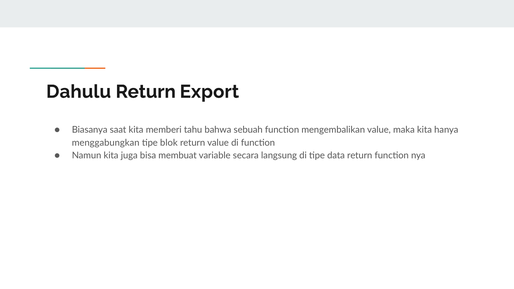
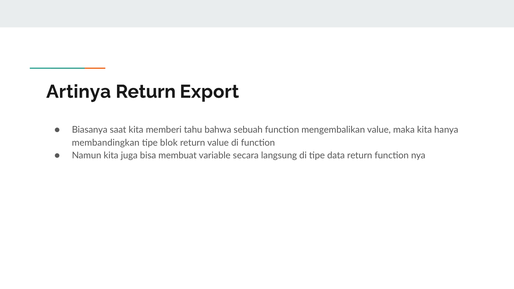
Dahulu: Dahulu -> Artinya (79, 92)
menggabungkan: menggabungkan -> membandingkan (106, 143)
